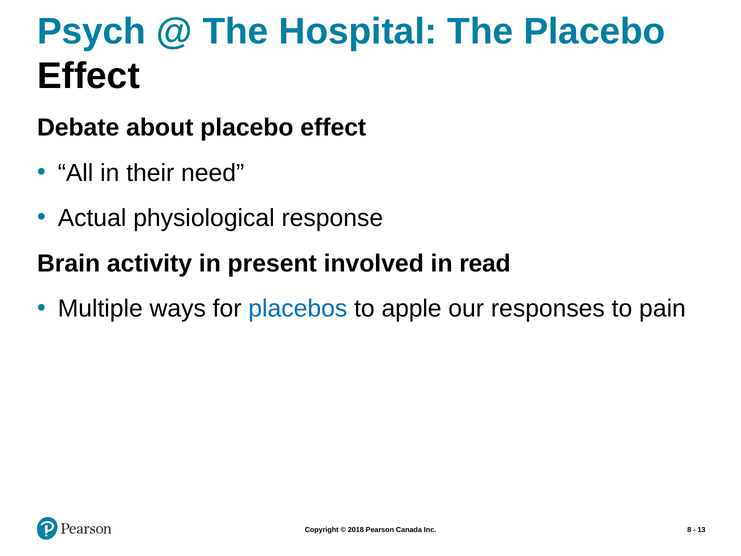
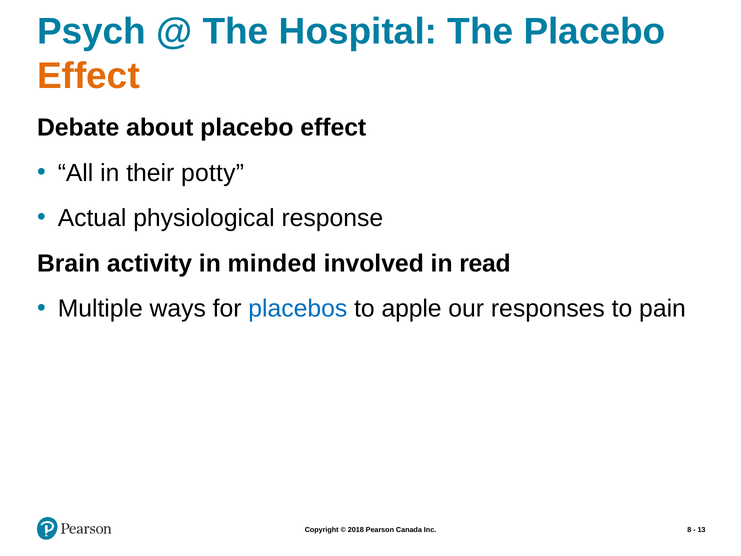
Effect colour: black -> orange (88, 76)
need: need -> potty (213, 173)
present: present -> minded (272, 264)
